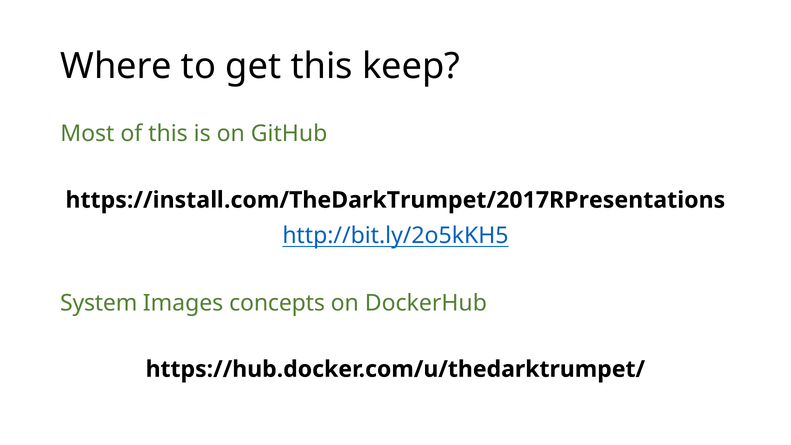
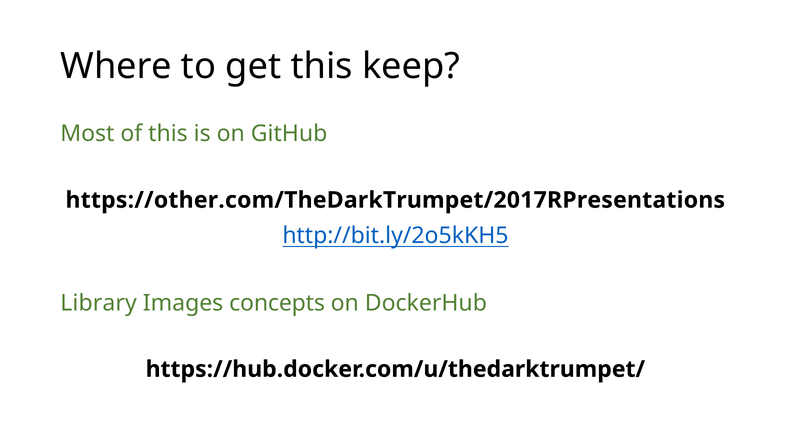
https://install.com/TheDarkTrumpet/2017RPresentations: https://install.com/TheDarkTrumpet/2017RPresentations -> https://other.com/TheDarkTrumpet/2017RPresentations (395, 200)
System: System -> Library (99, 303)
